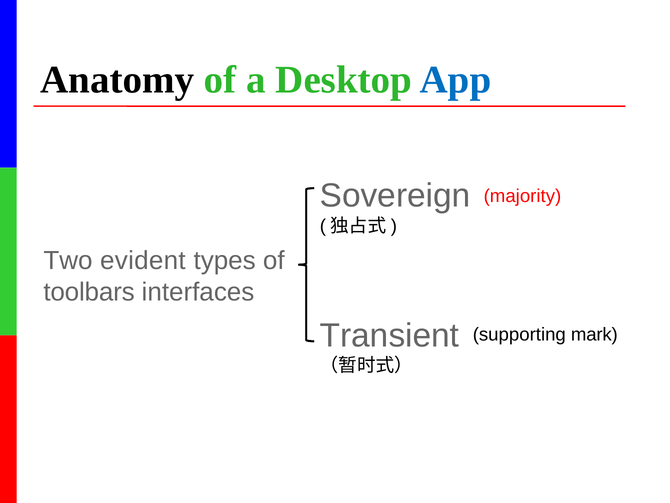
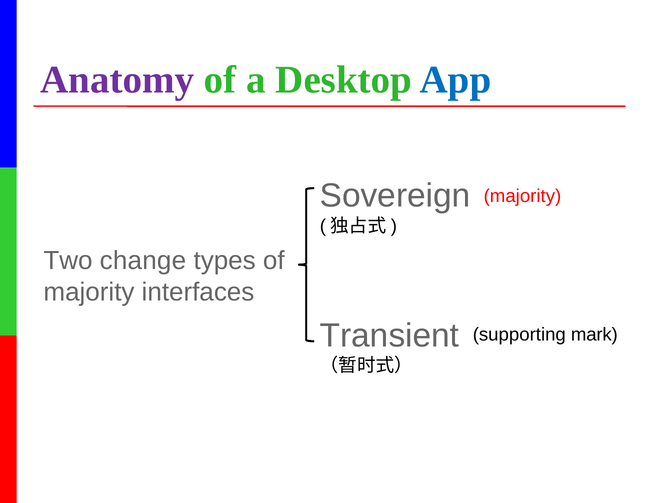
Anatomy colour: black -> purple (117, 80)
evident: evident -> change (143, 260)
toolbars: toolbars -> majority (89, 292)
